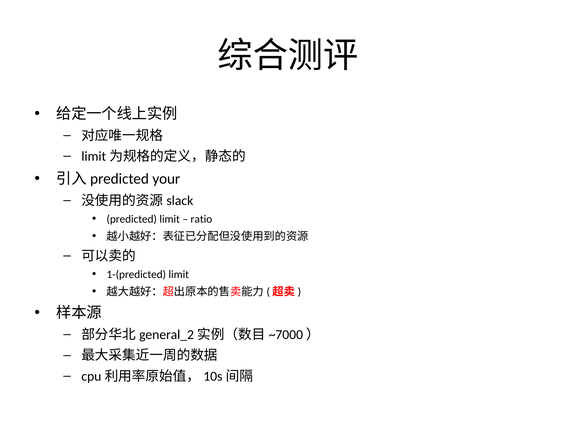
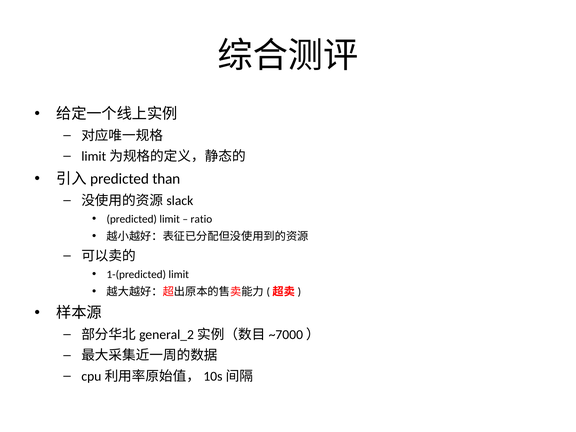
your: your -> than (166, 179)
